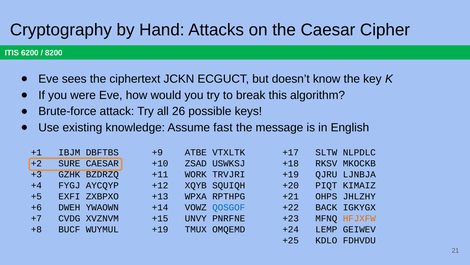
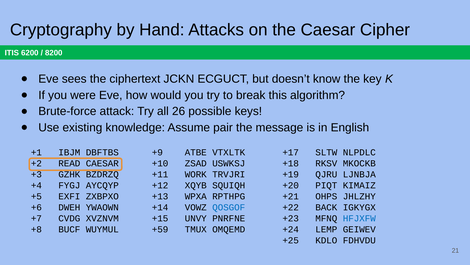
fast: fast -> pair (223, 127)
SURE: SURE -> READ (69, 163)
HFJXFW colour: orange -> blue (359, 218)
+19: +19 -> +59 (160, 229)
